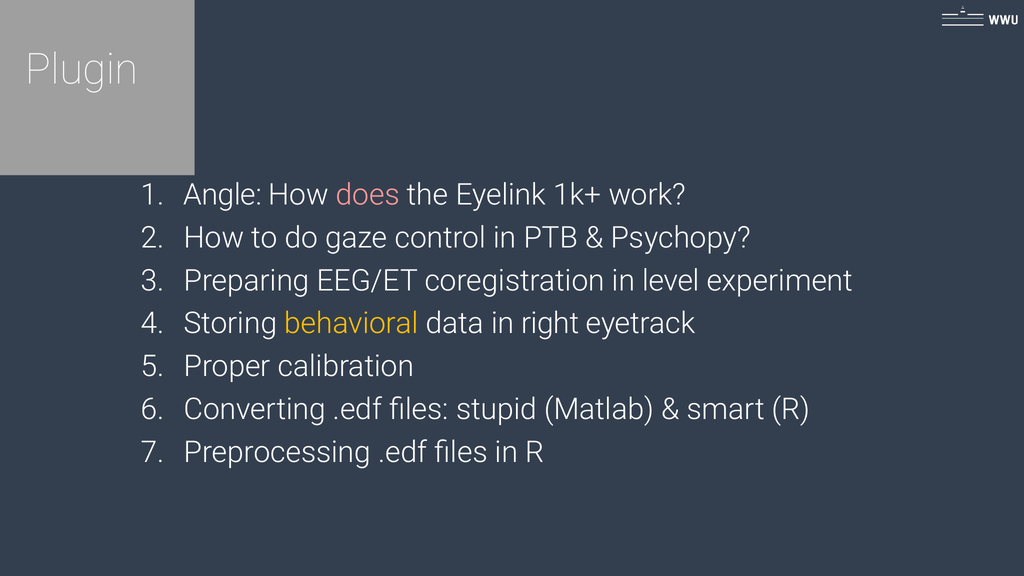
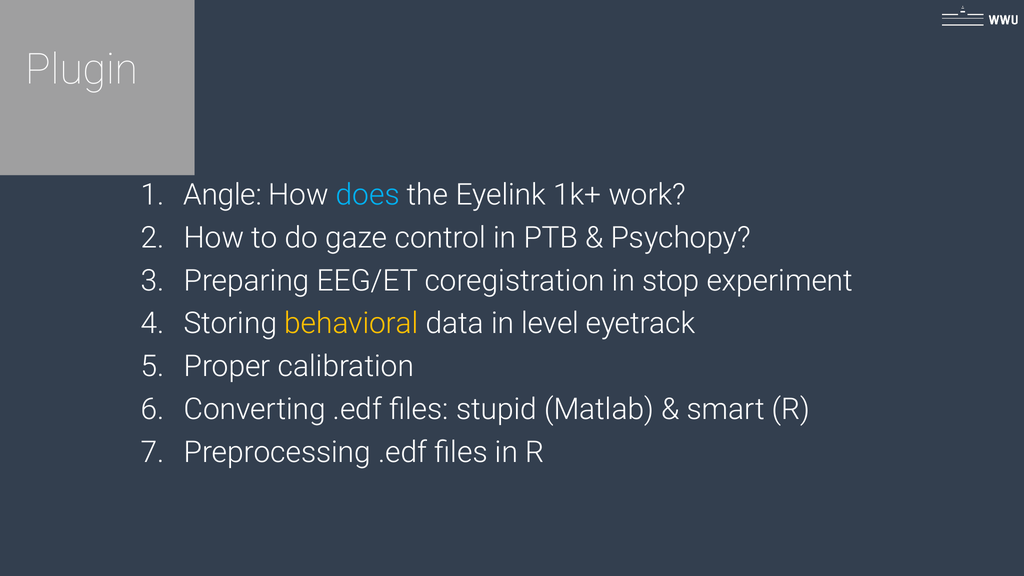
does colour: pink -> light blue (368, 195)
level: level -> stop (671, 281)
right: right -> level (550, 324)
